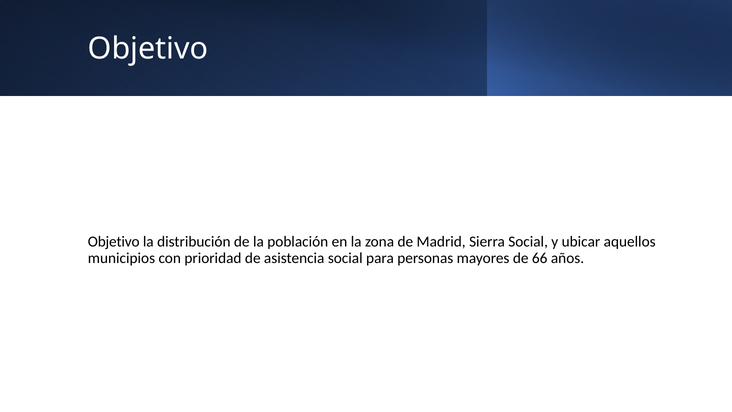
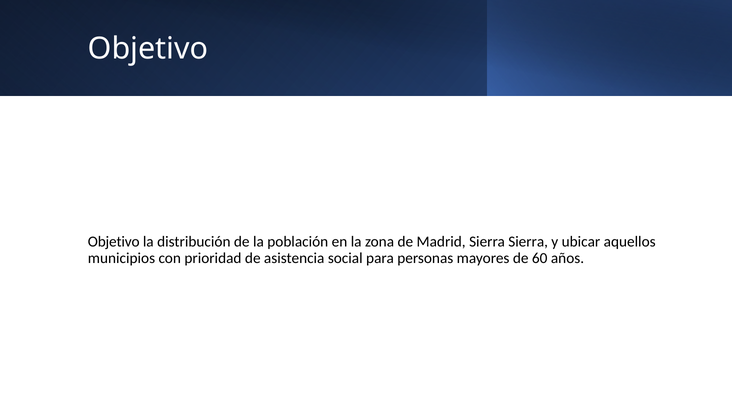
Sierra Social: Social -> Sierra (528, 241)
66: 66 -> 60 (540, 258)
